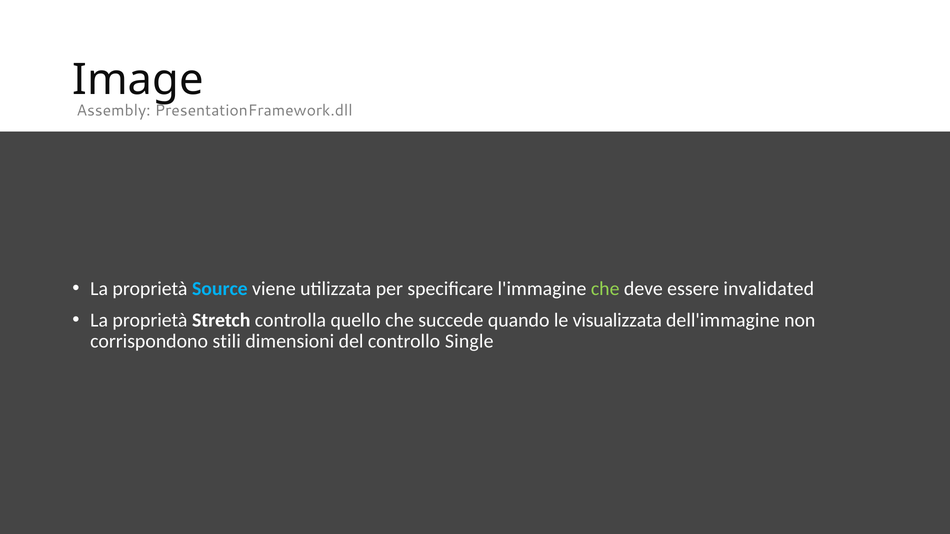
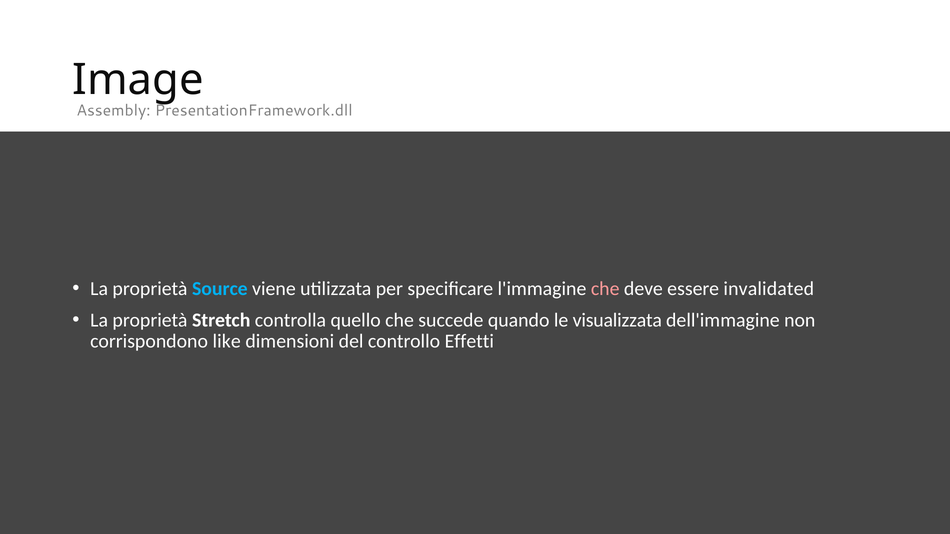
che colour: light green -> pink (605, 289)
stili: stili -> like (227, 342)
Single: Single -> Effetti (469, 342)
